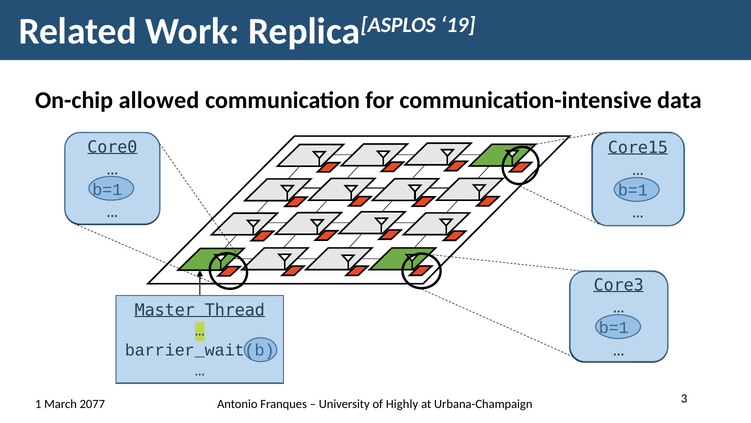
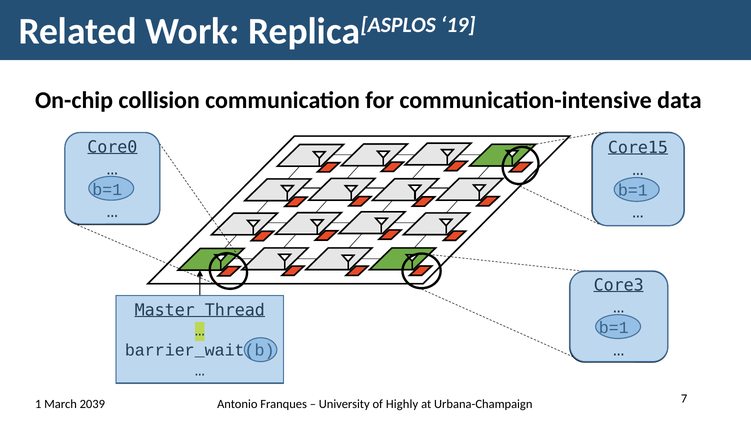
allowed: allowed -> collision (159, 100)
2077: 2077 -> 2039 (92, 404)
3: 3 -> 7 (684, 398)
